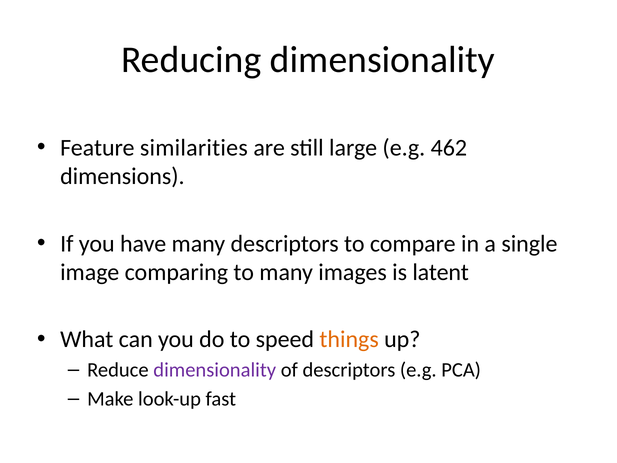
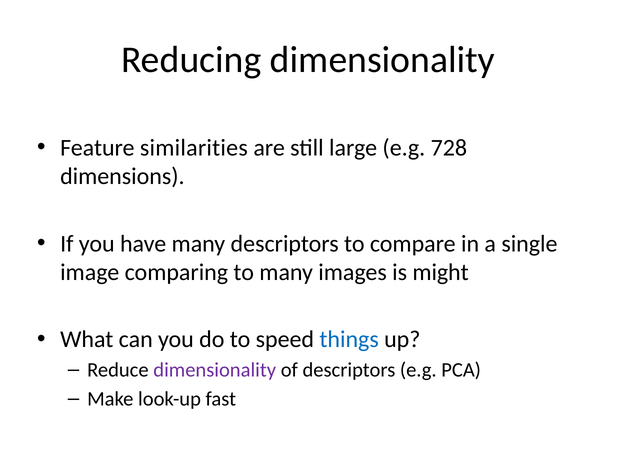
462: 462 -> 728 (449, 148)
latent: latent -> might (441, 272)
things colour: orange -> blue (349, 339)
